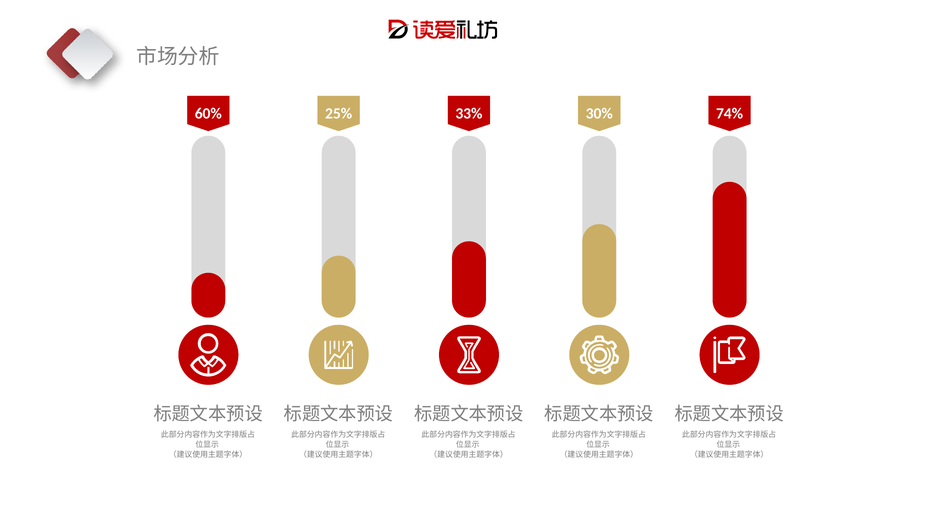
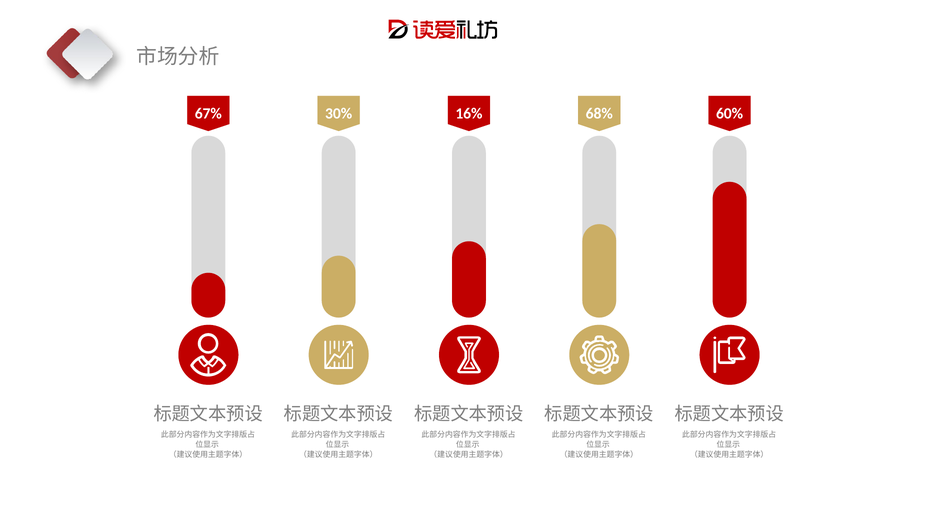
60%: 60% -> 67% (208, 113)
25%: 25% -> 30% (339, 113)
33%: 33% -> 16% (469, 113)
30%: 30% -> 68% (599, 113)
74%: 74% -> 60% (730, 113)
